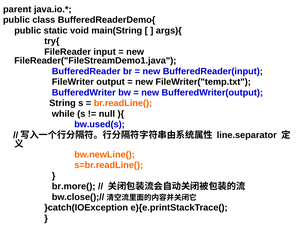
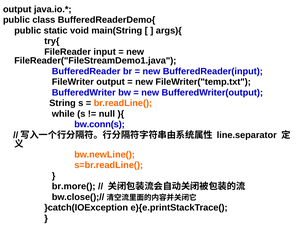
parent: parent -> output (17, 9)
bw.used(s: bw.used(s -> bw.conn(s (100, 124)
